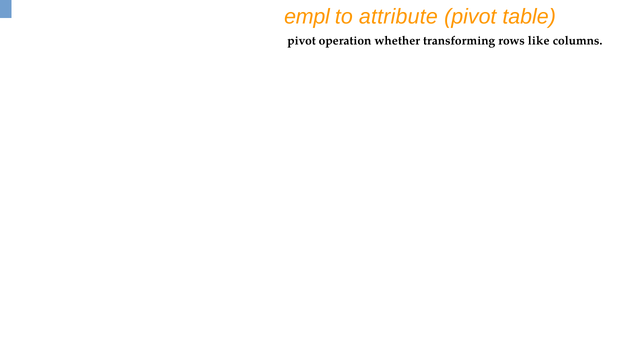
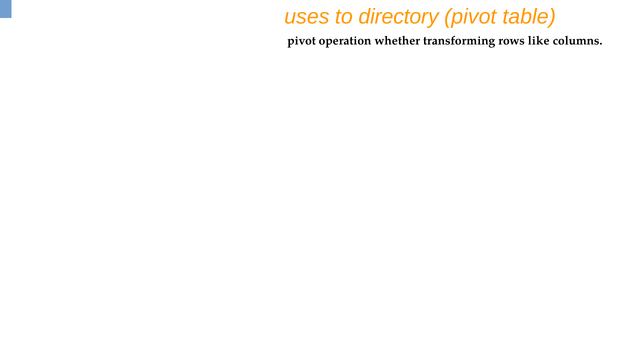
empl: empl -> uses (307, 17)
attribute: attribute -> directory (399, 17)
